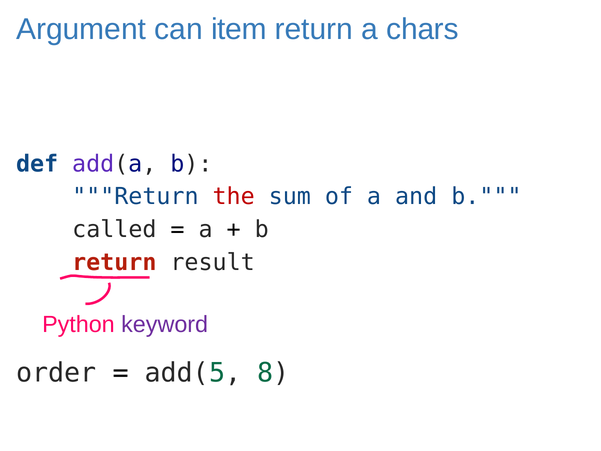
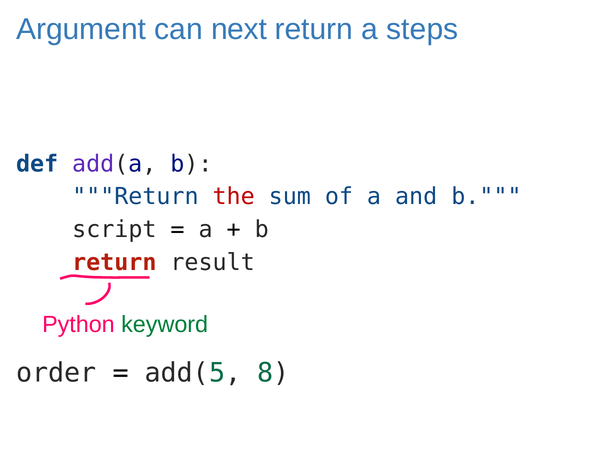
item: item -> next (239, 29)
chars: chars -> steps (422, 29)
called: called -> script (114, 229)
keyword colour: purple -> green (165, 324)
